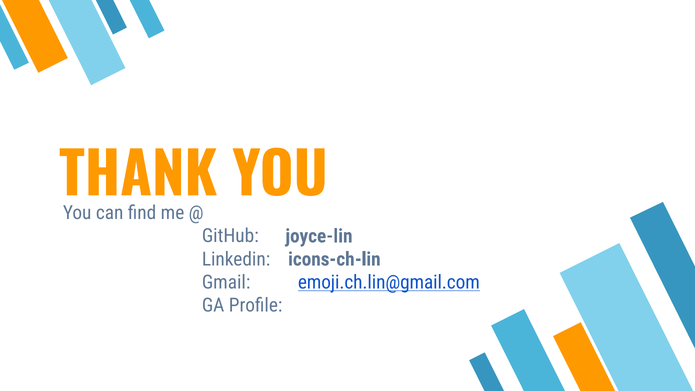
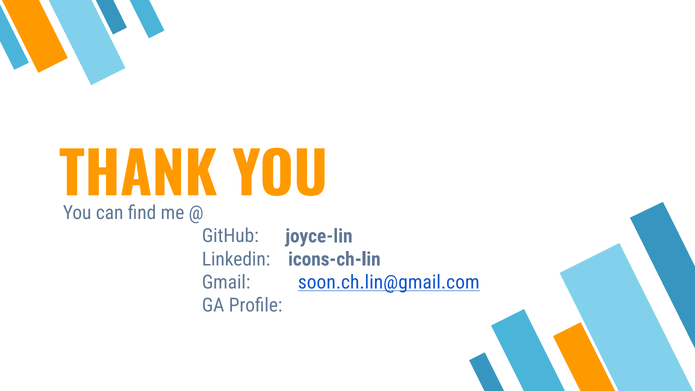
emoji.ch.lin@gmail.com: emoji.ch.lin@gmail.com -> soon.ch.lin@gmail.com (389, 282)
